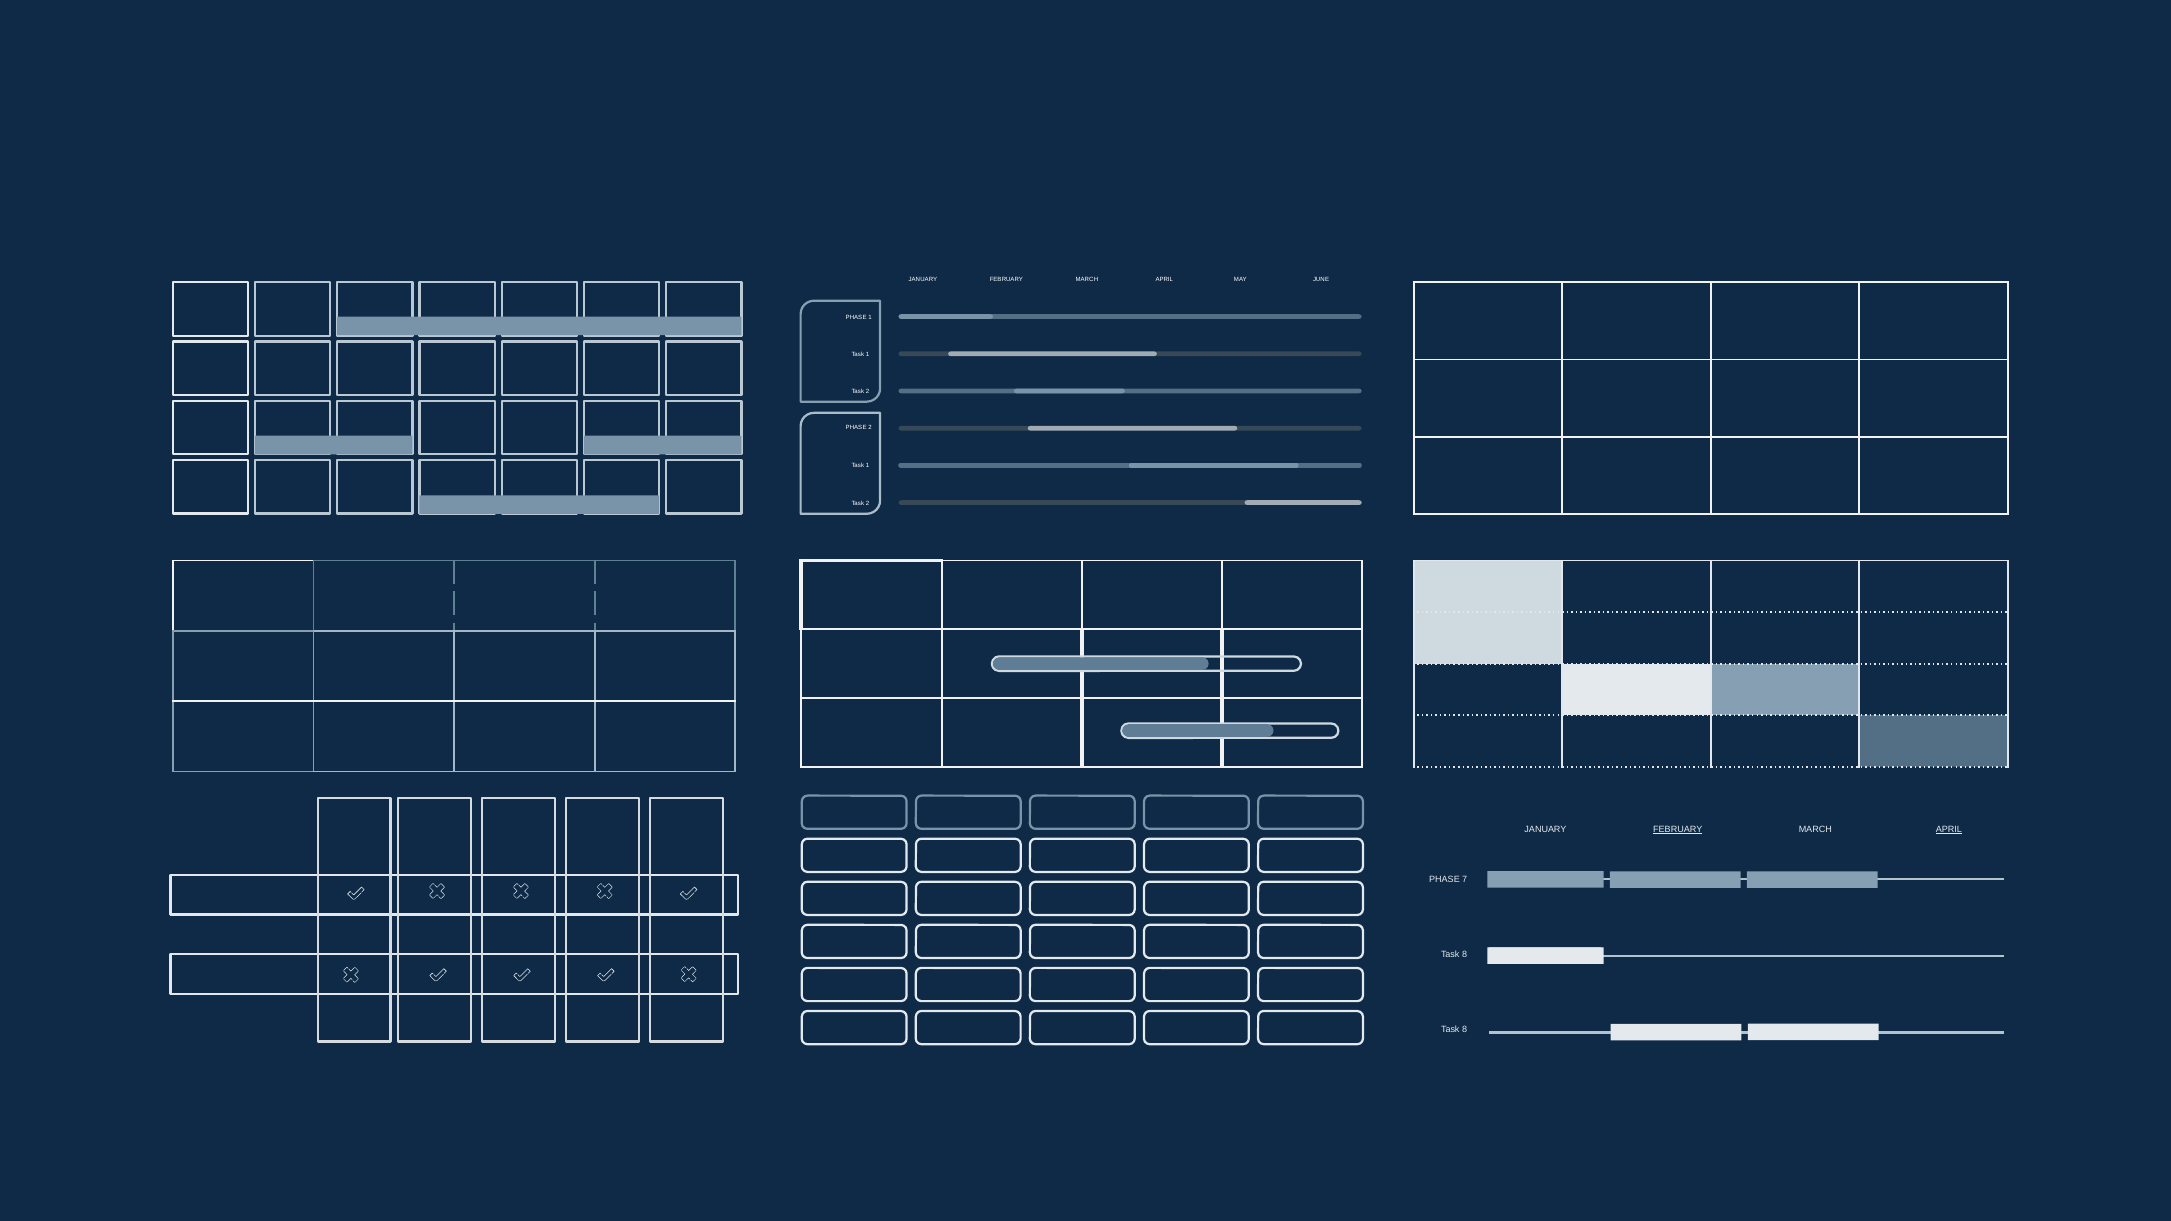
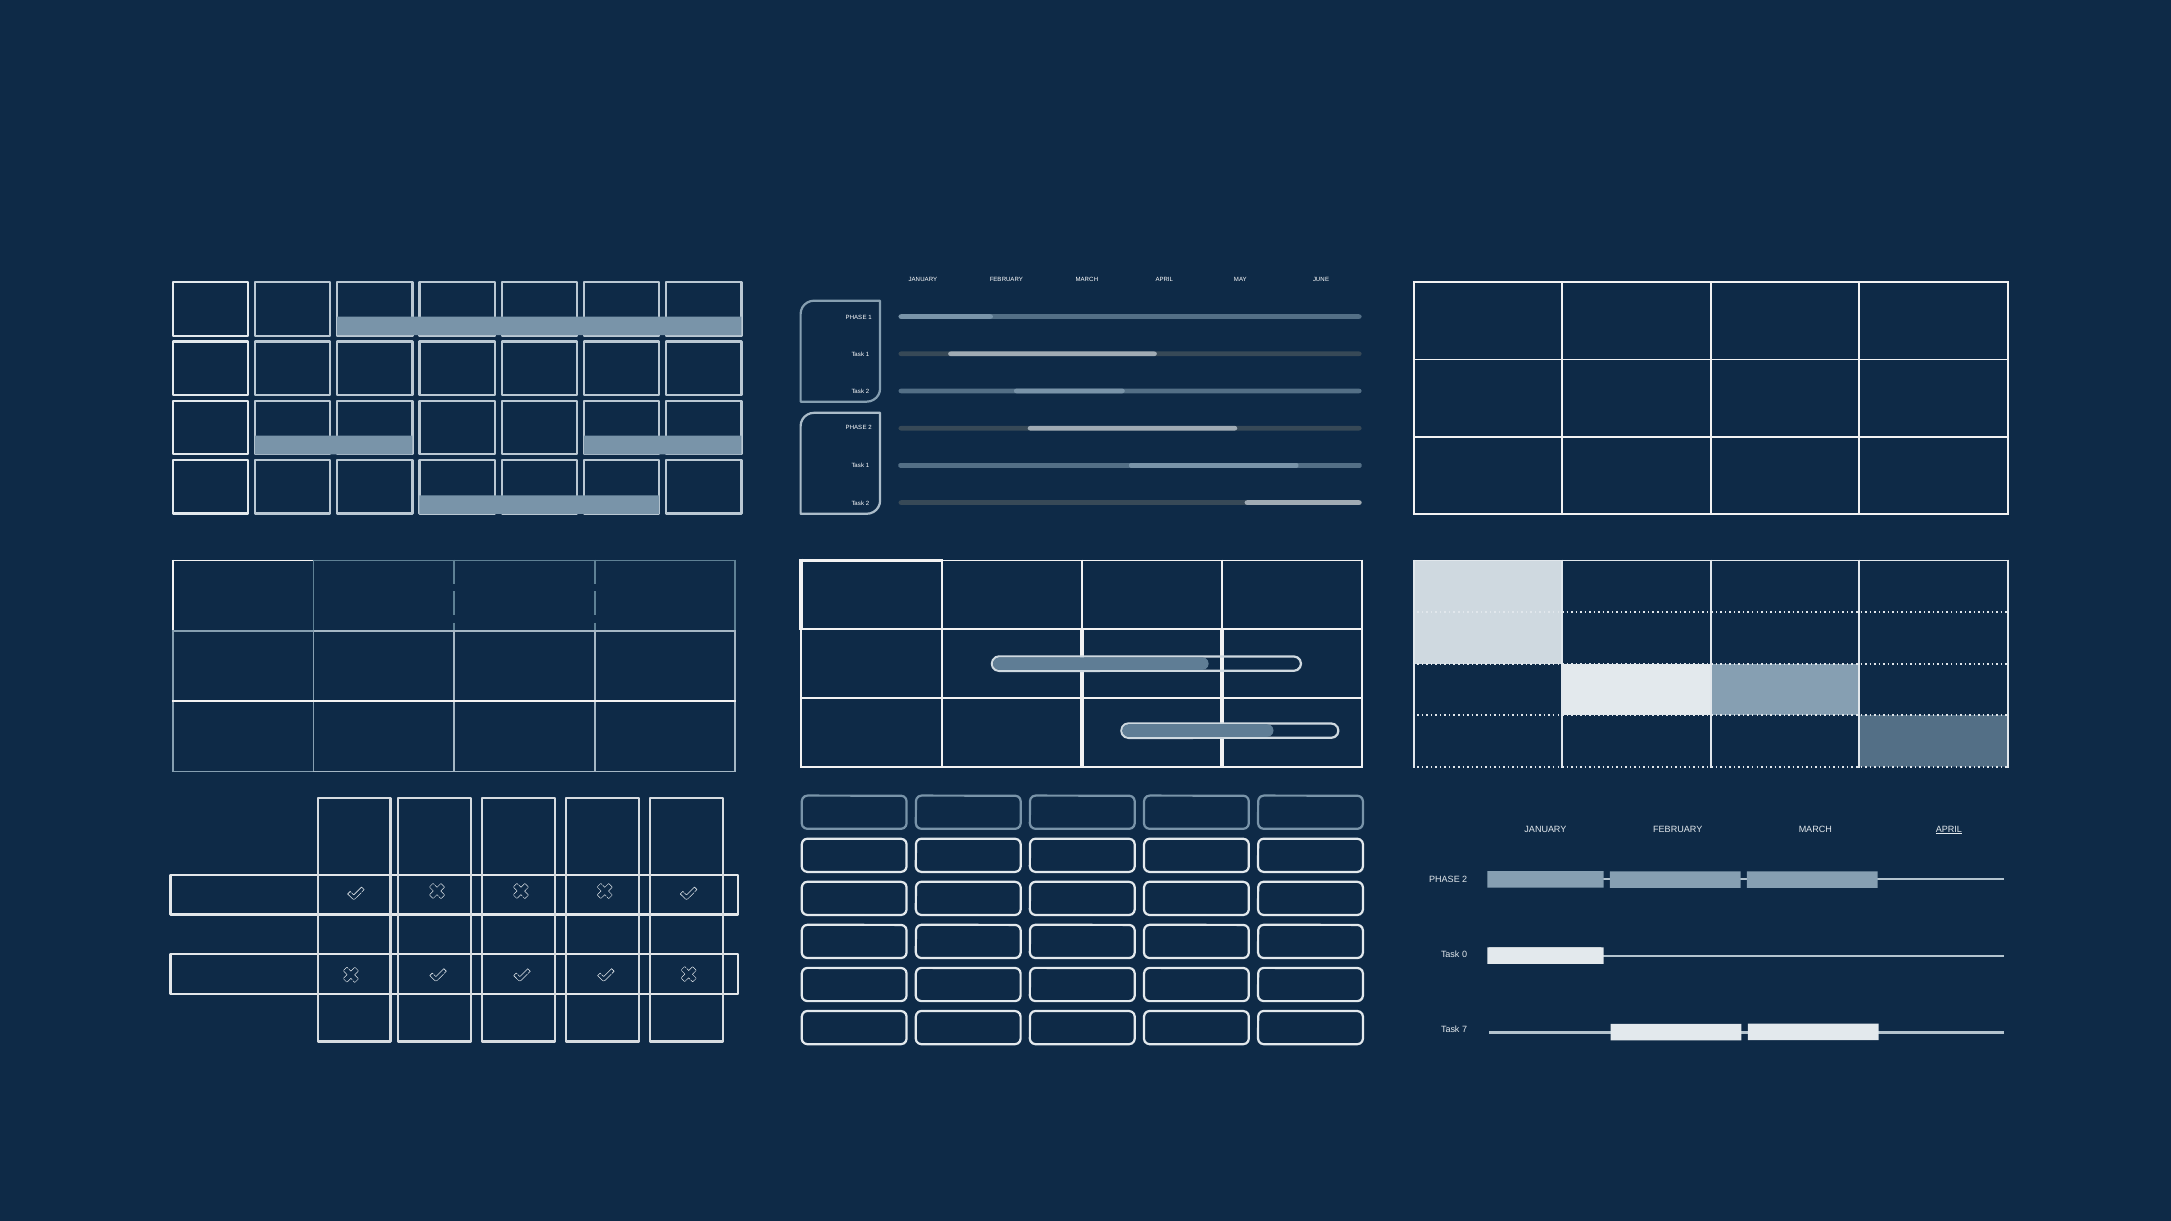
FEBRUARY underline: present -> none (1678, 830)
7: 7 -> 2 (1465, 880)
8: 8 -> 0 (1465, 955)
8: 8 -> 7 (1465, 1030)
